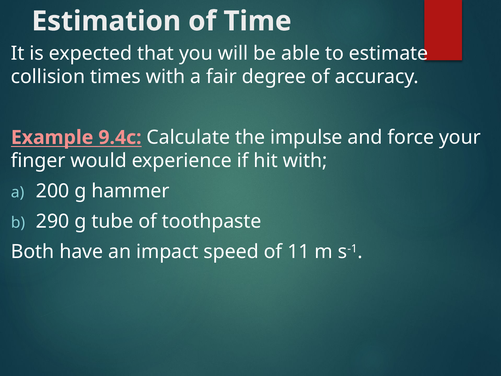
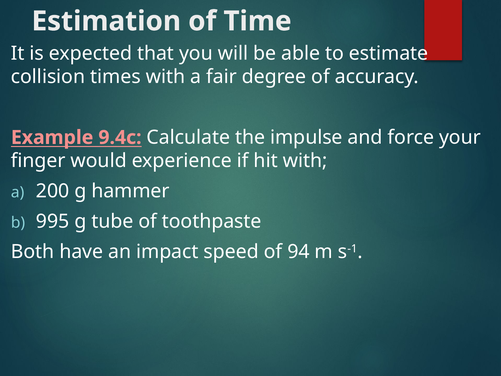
290: 290 -> 995 (53, 221)
11: 11 -> 94 (299, 252)
